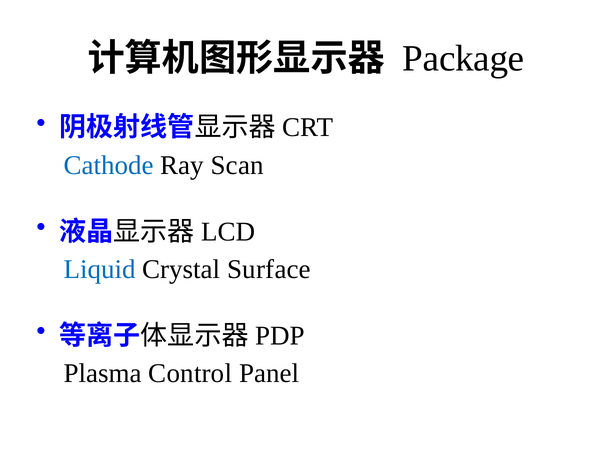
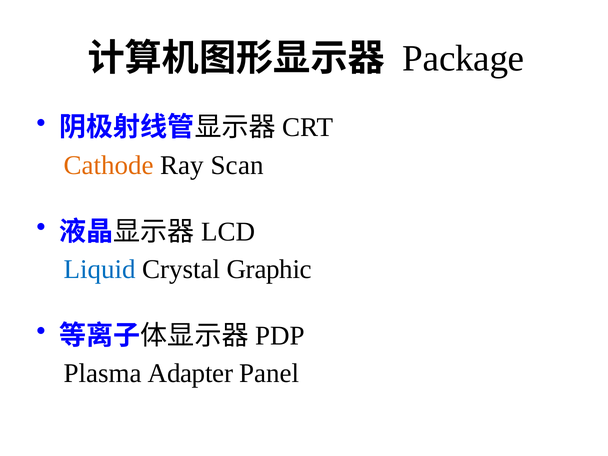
Cathode colour: blue -> orange (109, 165)
Surface: Surface -> Graphic (269, 269)
Control: Control -> Adapter (190, 373)
